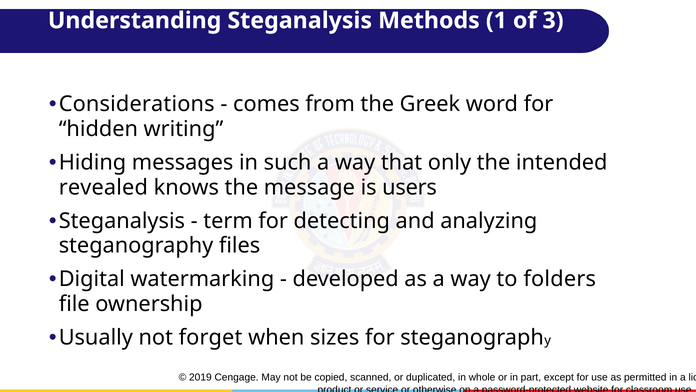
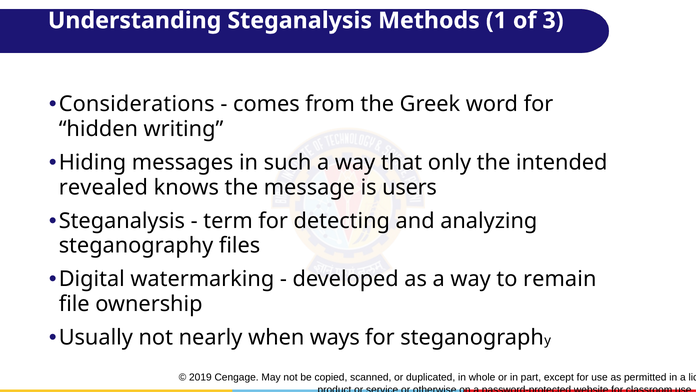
folders: folders -> remain (560, 279)
forget: forget -> nearly (211, 337)
sizes: sizes -> ways (335, 337)
